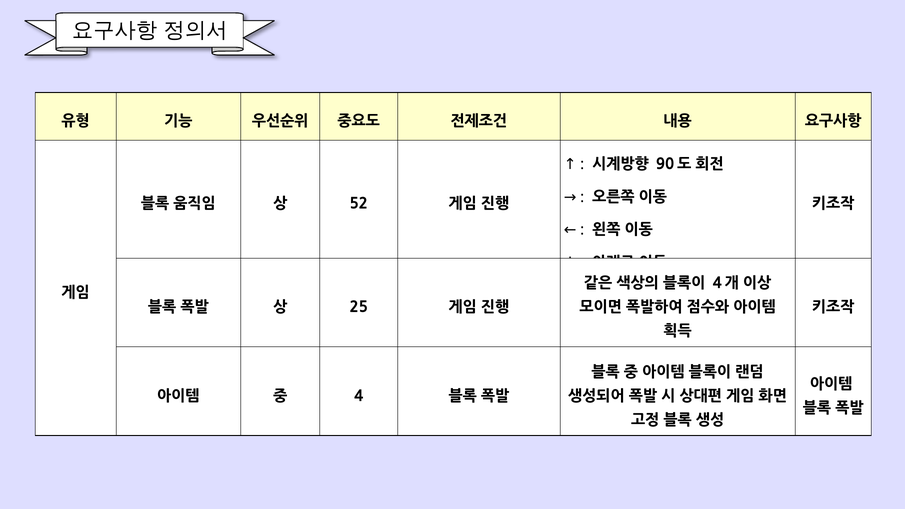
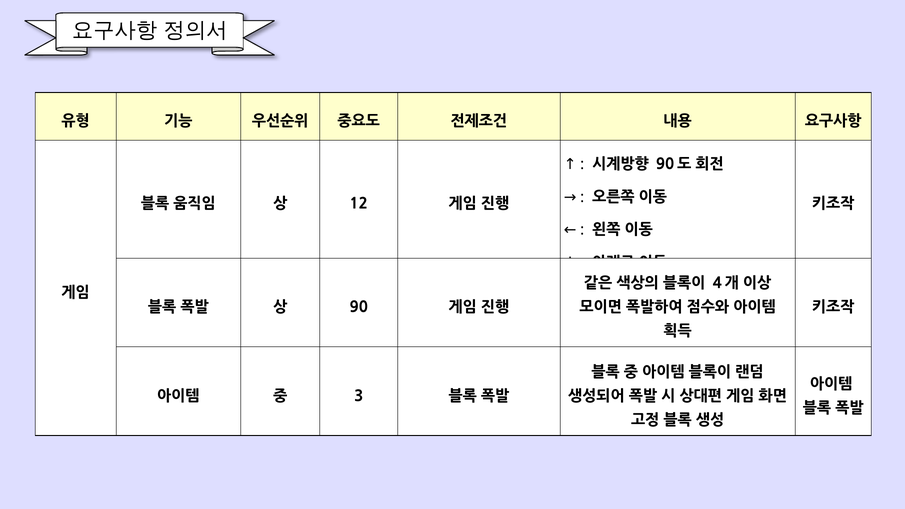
52: 52 -> 12 (359, 204)
25: 25 -> 90 (359, 307)
4: 4 -> 3 (359, 396)
